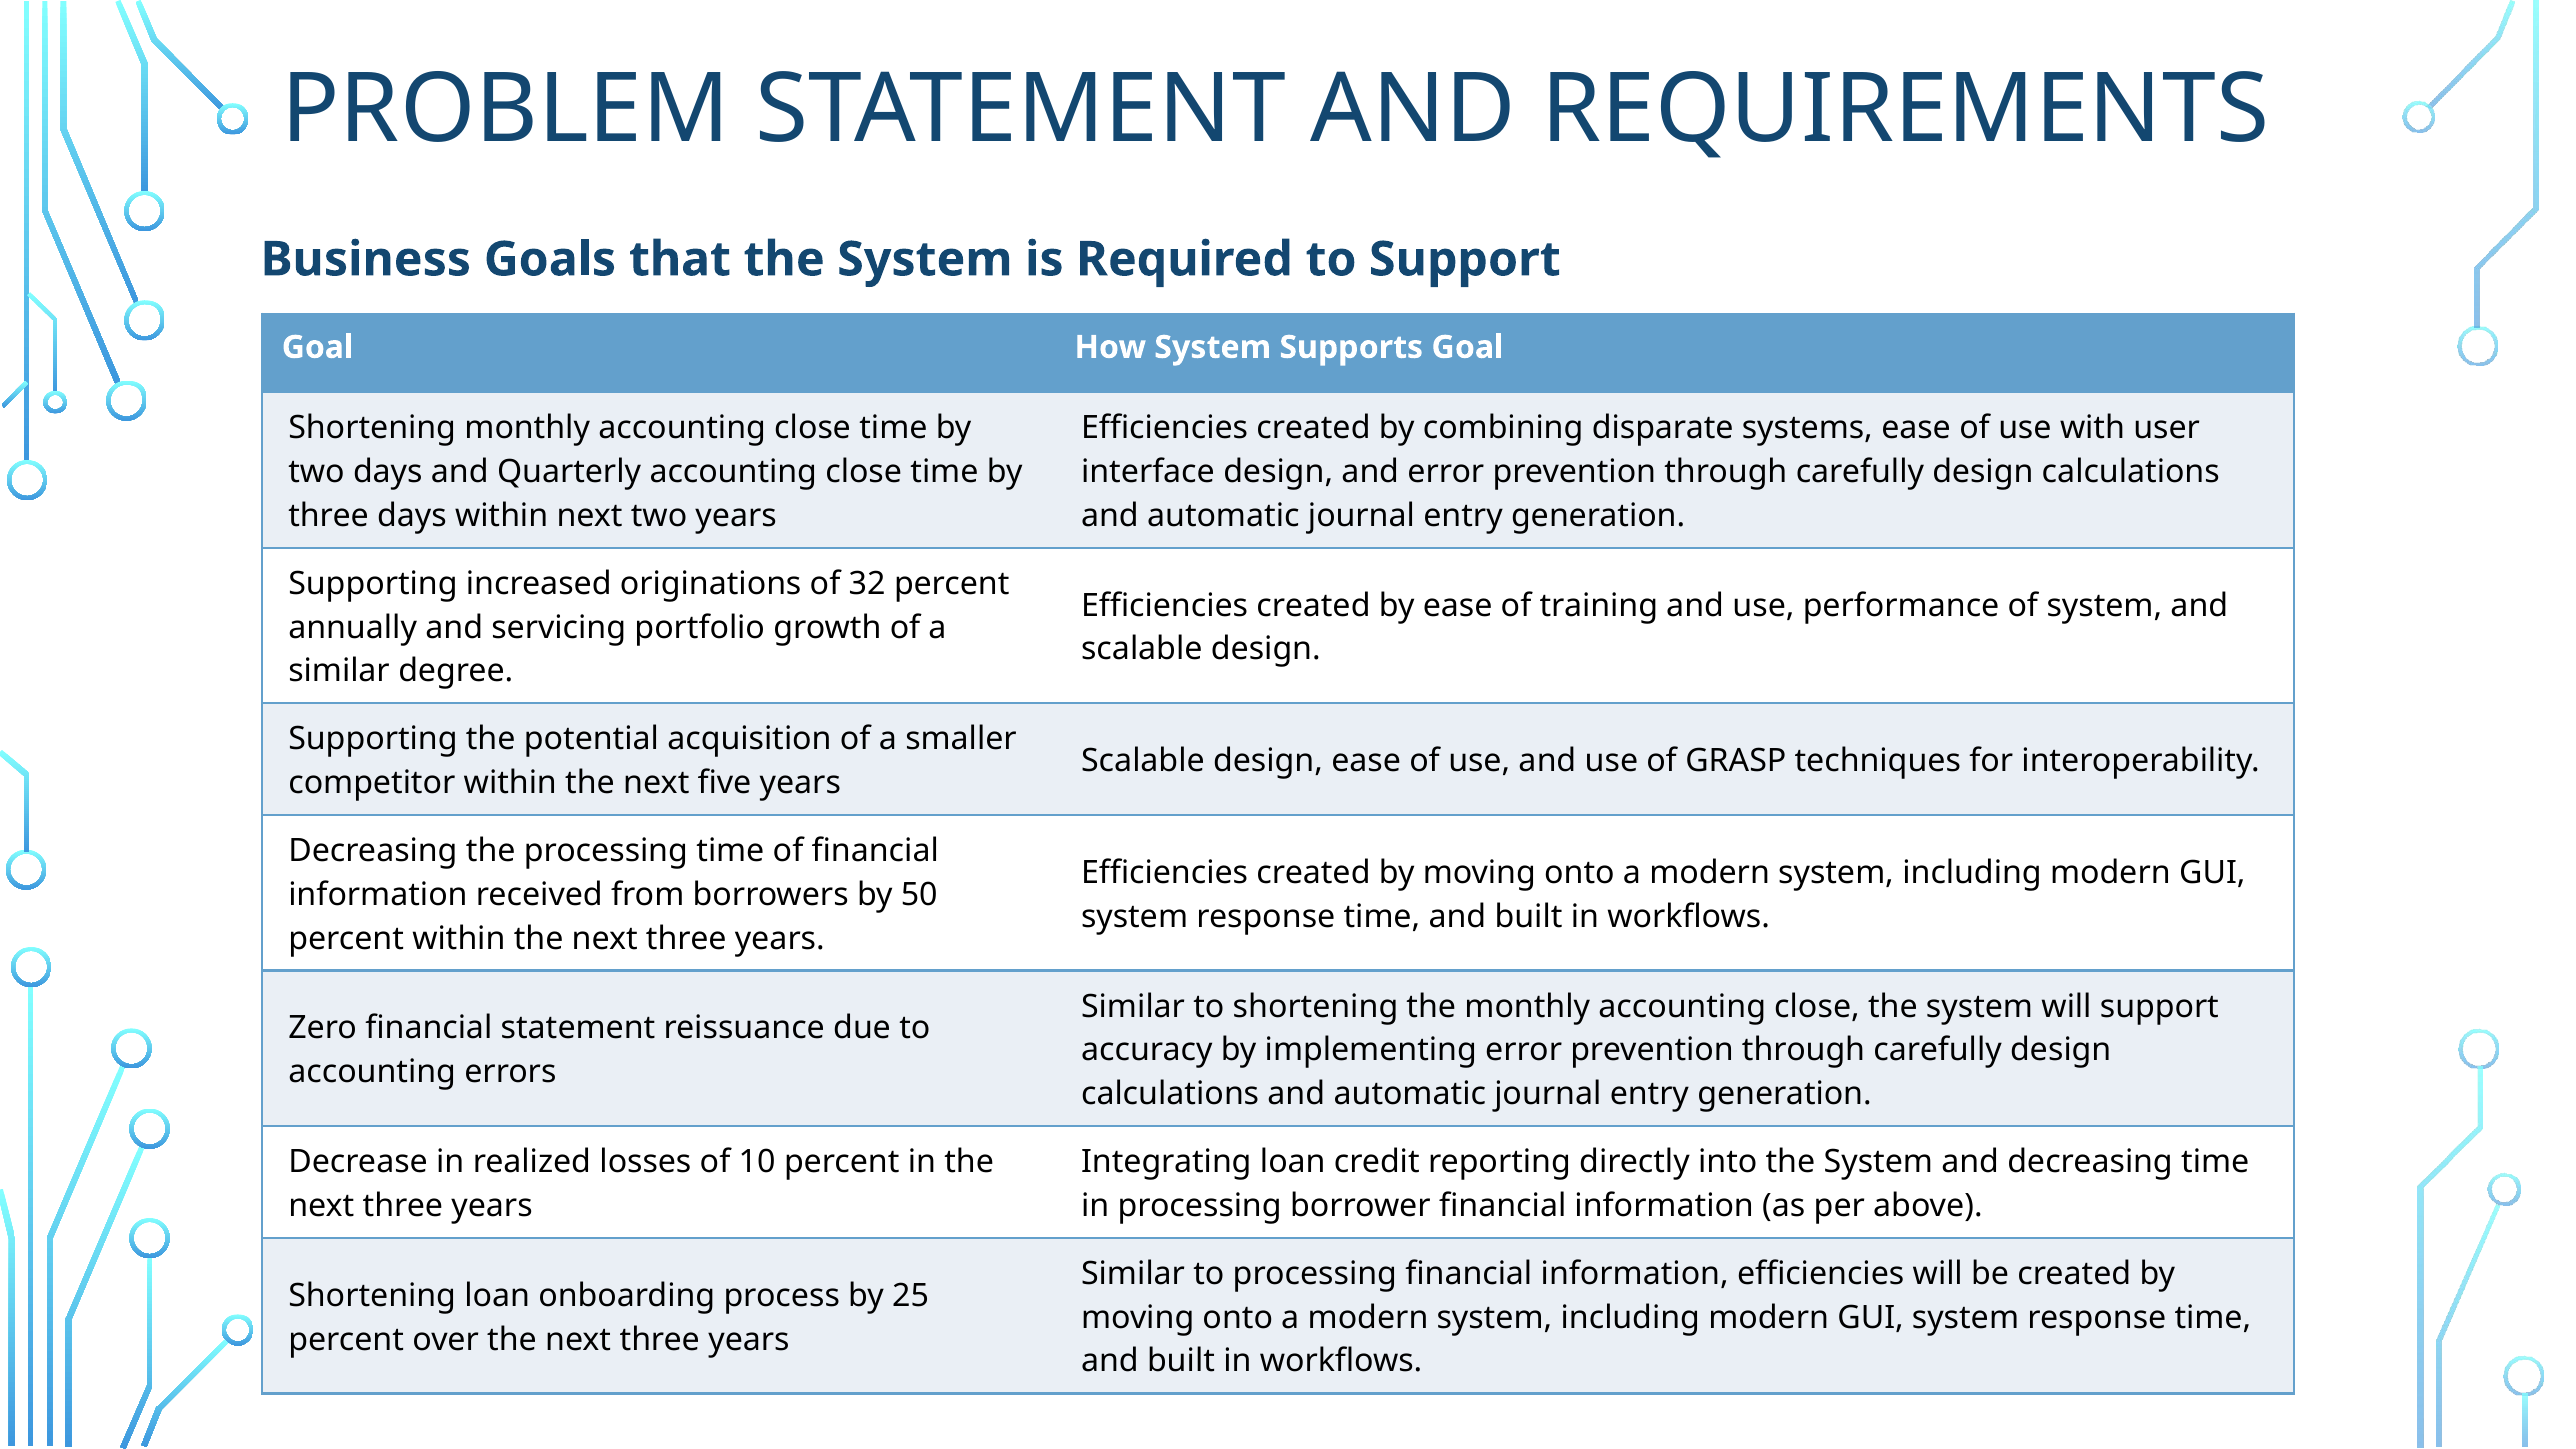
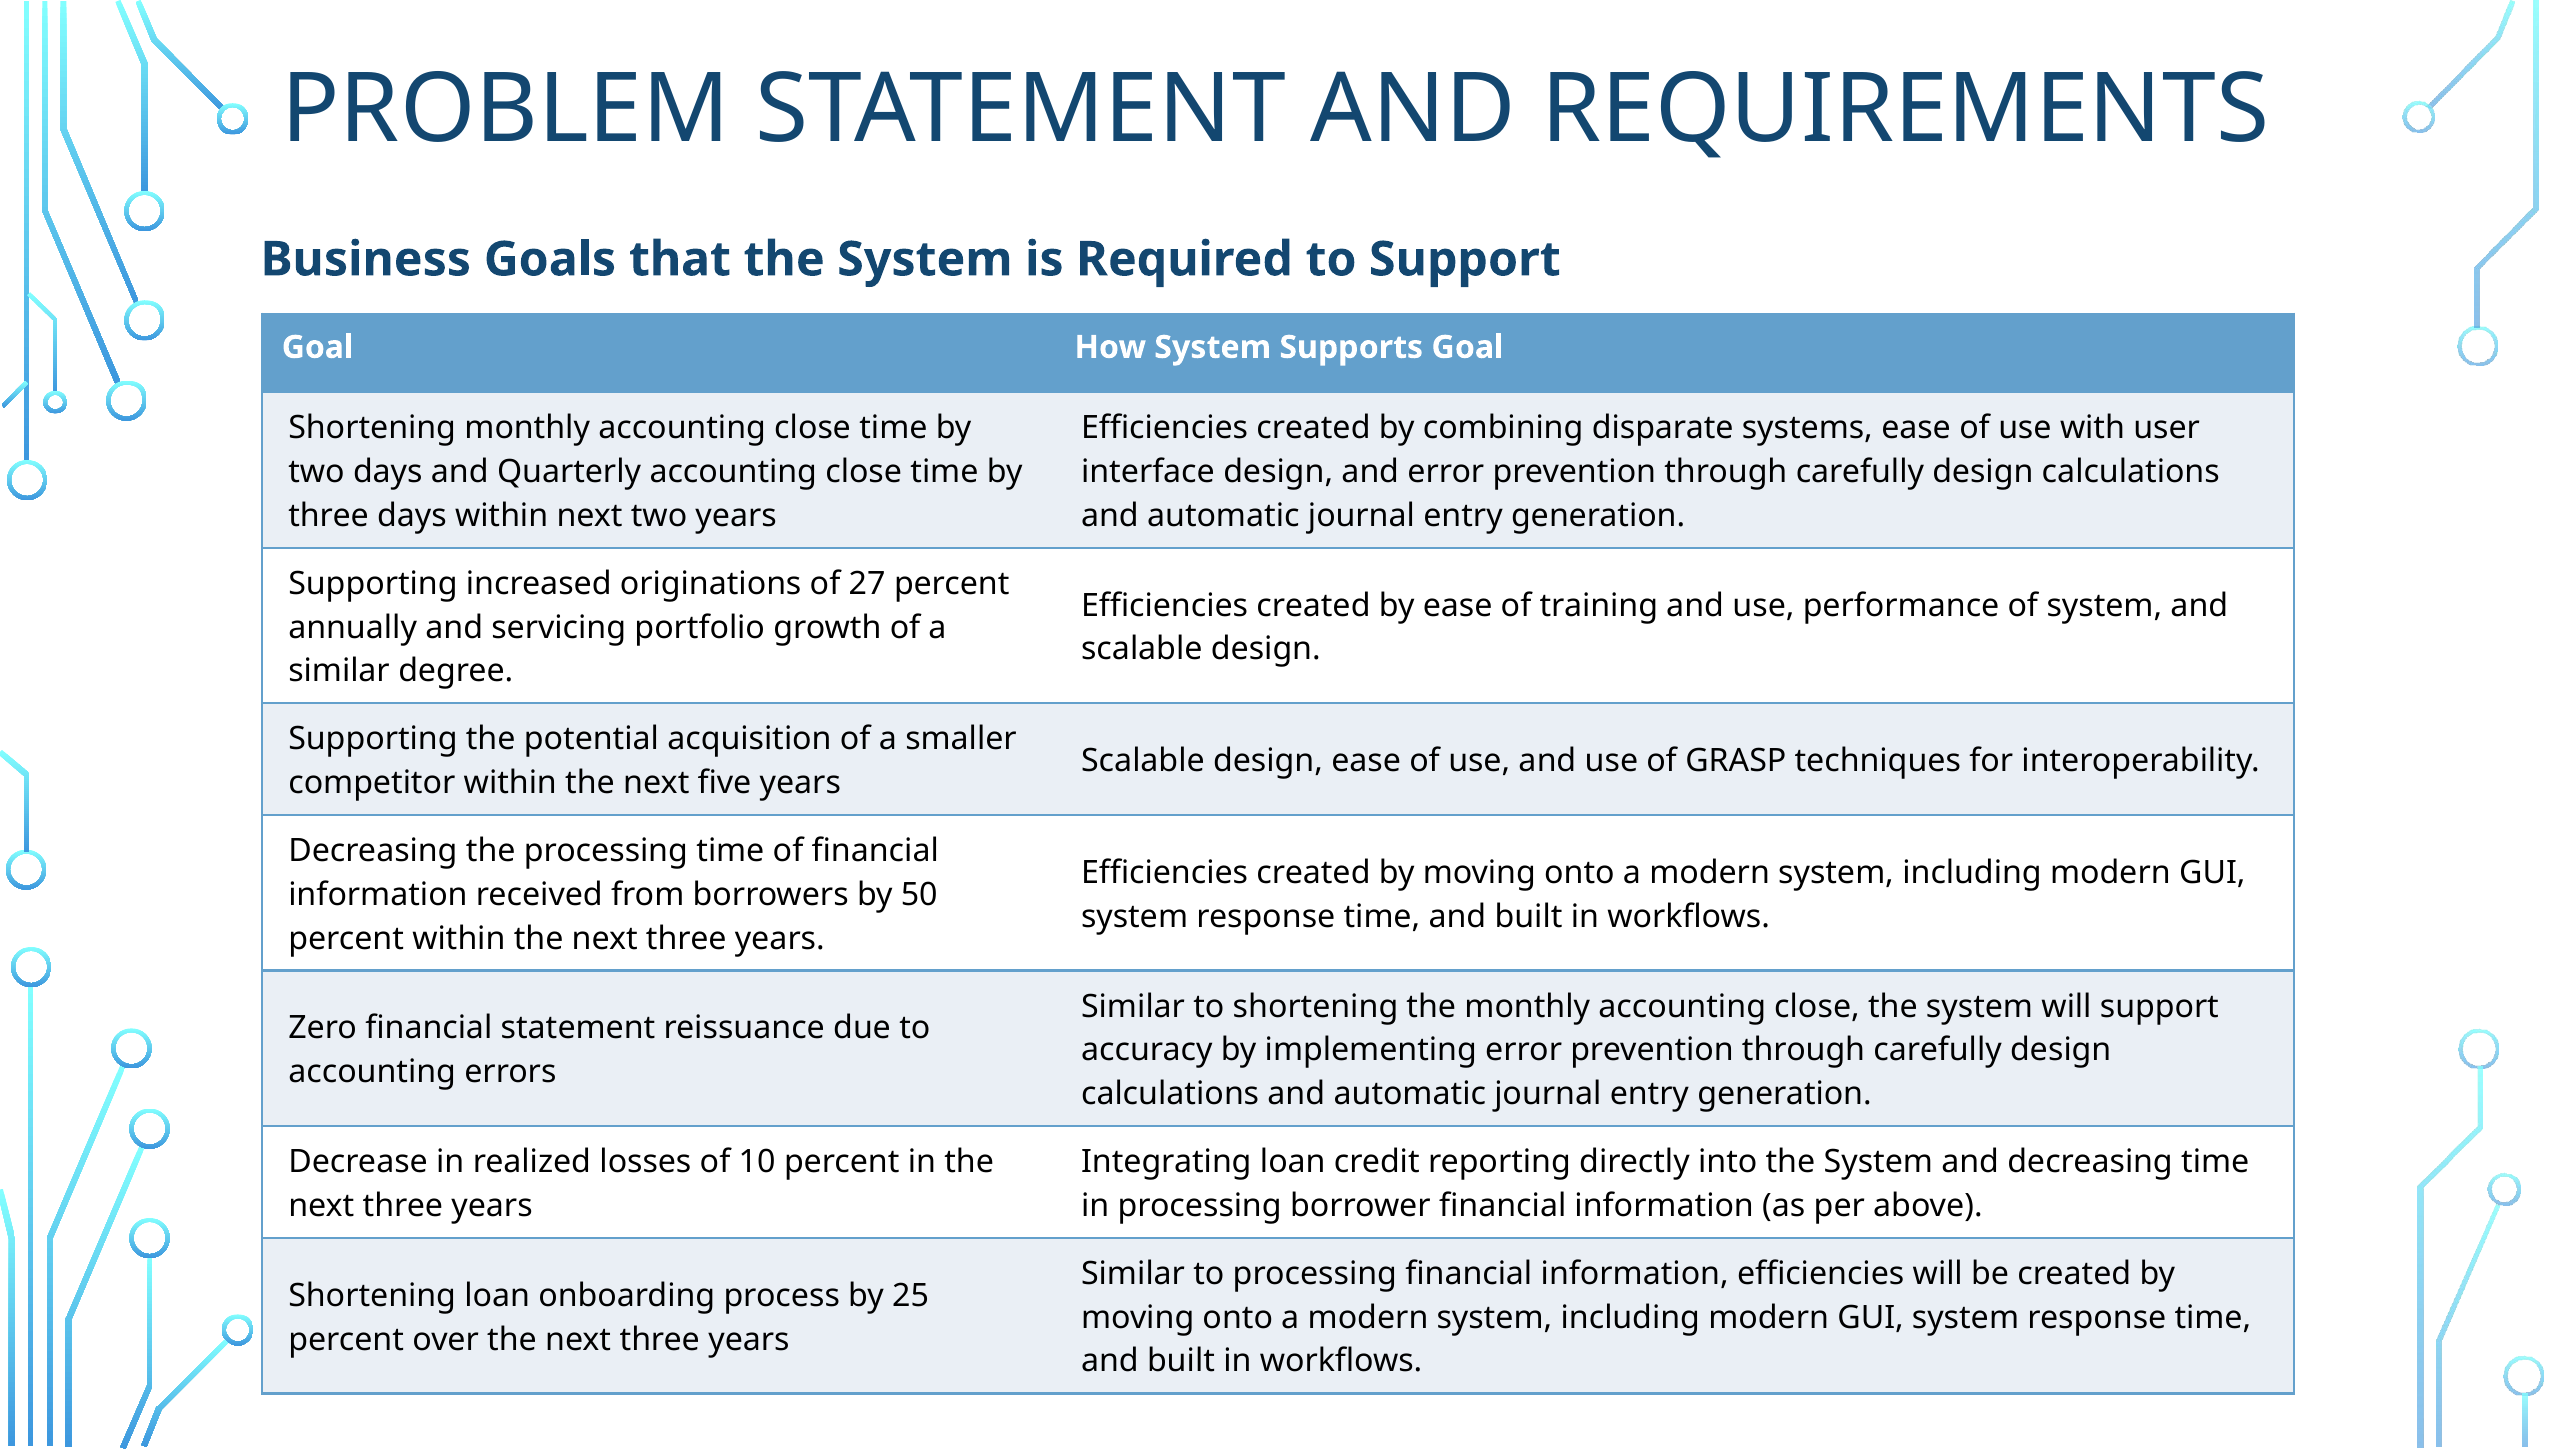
32: 32 -> 27 (867, 584)
